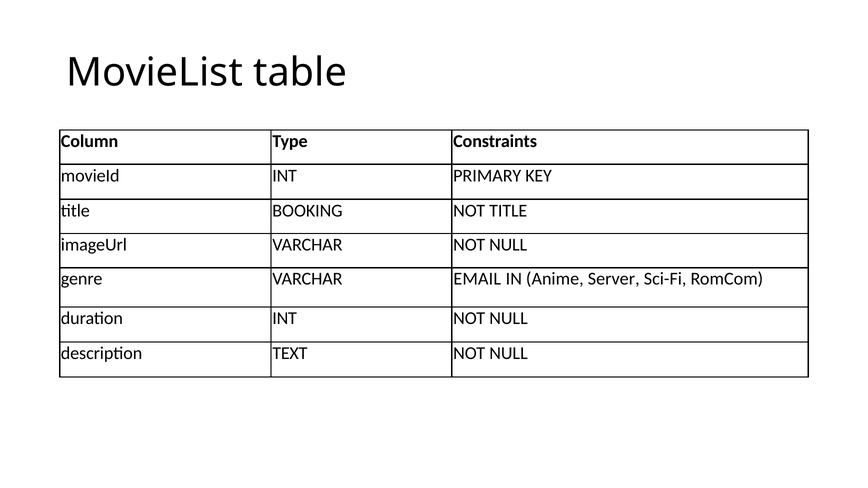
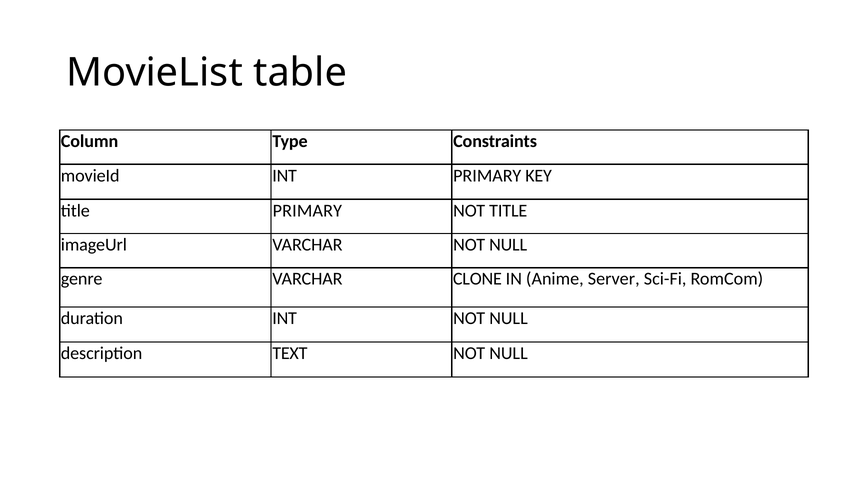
title BOOKING: BOOKING -> PRIMARY (307, 211)
EMAIL: EMAIL -> CLONE (477, 279)
